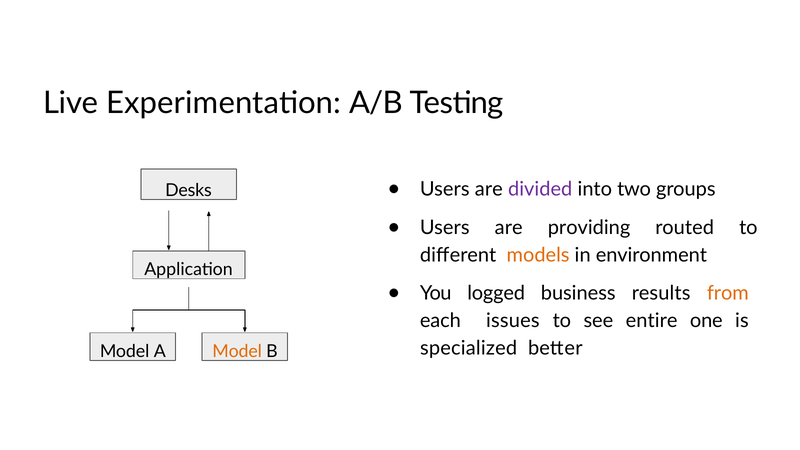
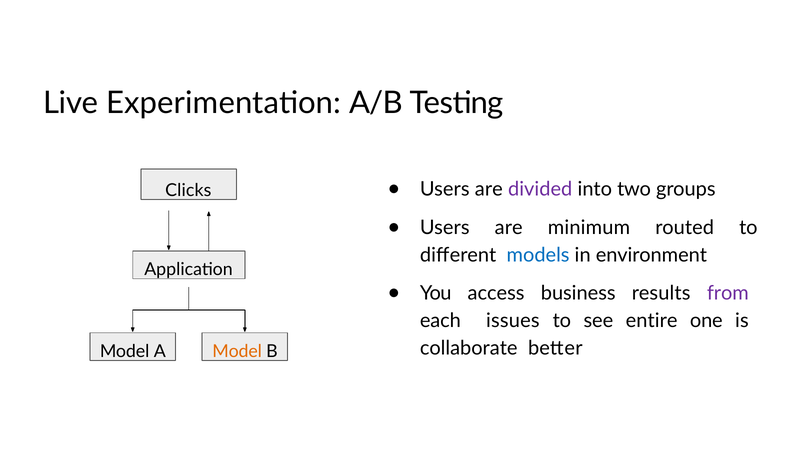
Desks: Desks -> Clicks (188, 190)
providing: providing -> minimum (589, 228)
models colour: orange -> blue (538, 255)
logged: logged -> access (496, 293)
from colour: orange -> purple (728, 293)
specialized: specialized -> collaborate (469, 348)
